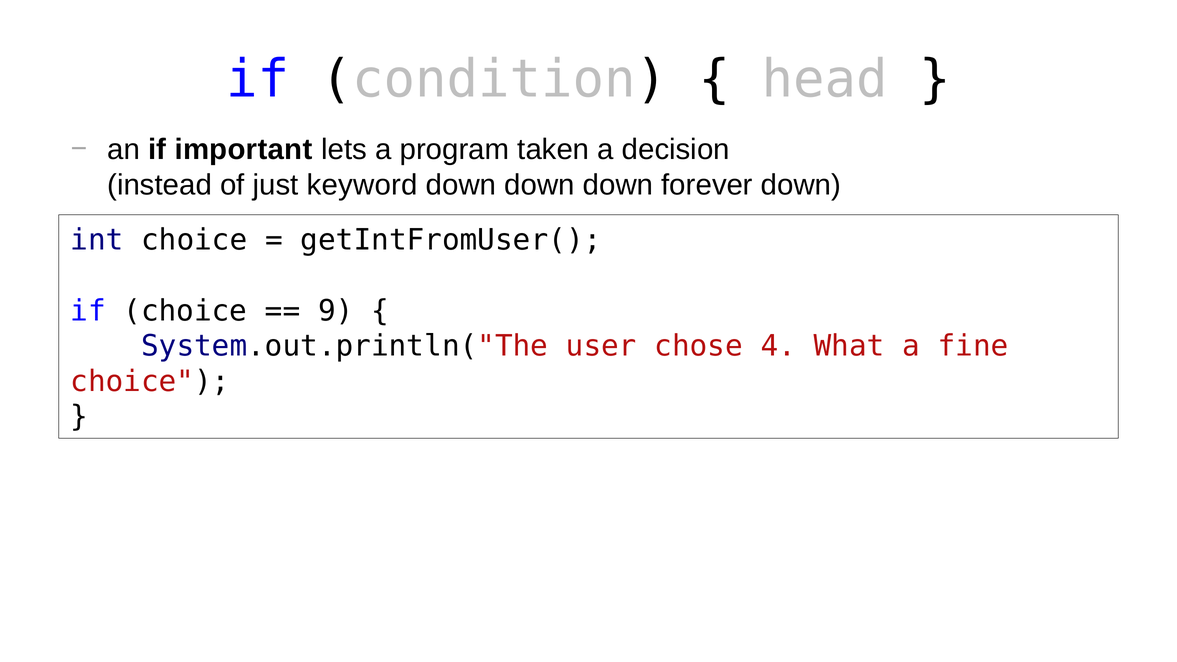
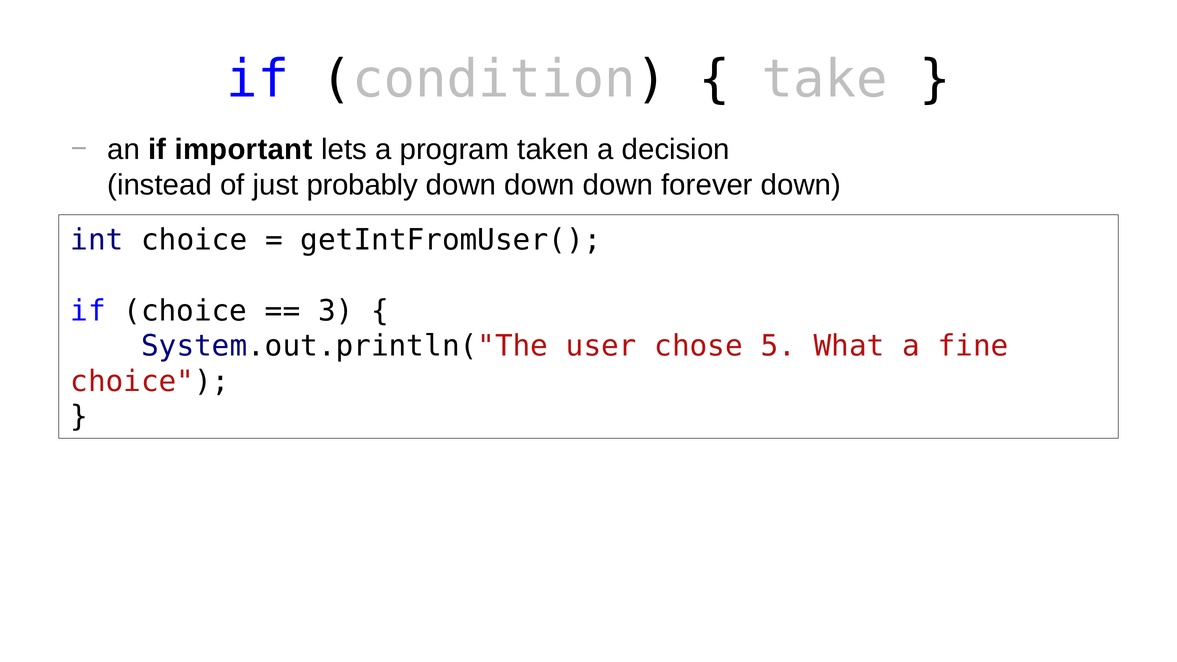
head: head -> take (825, 79)
keyword: keyword -> probably (362, 185)
9: 9 -> 3 (336, 311)
4: 4 -> 5 (778, 346)
